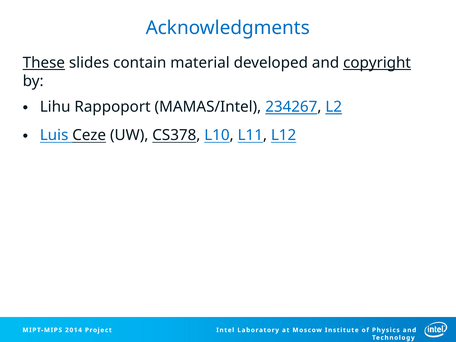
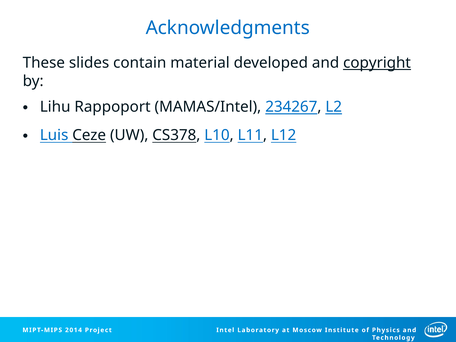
These underline: present -> none (44, 63)
